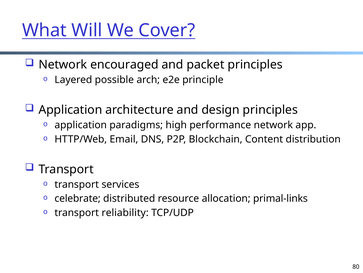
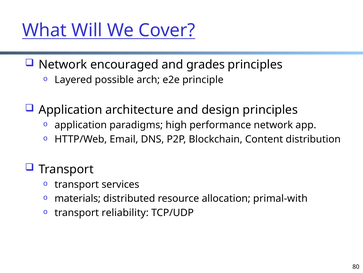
packet: packet -> grades (206, 65)
celebrate: celebrate -> materials (78, 198)
primal-links: primal-links -> primal-with (280, 198)
